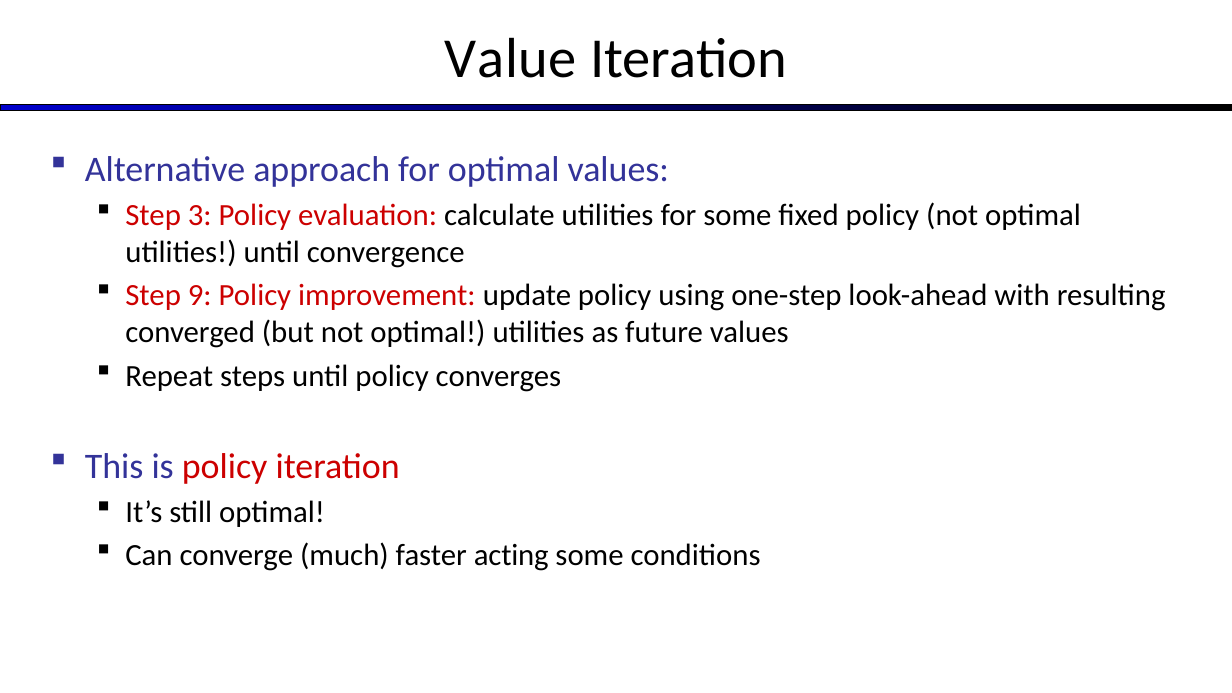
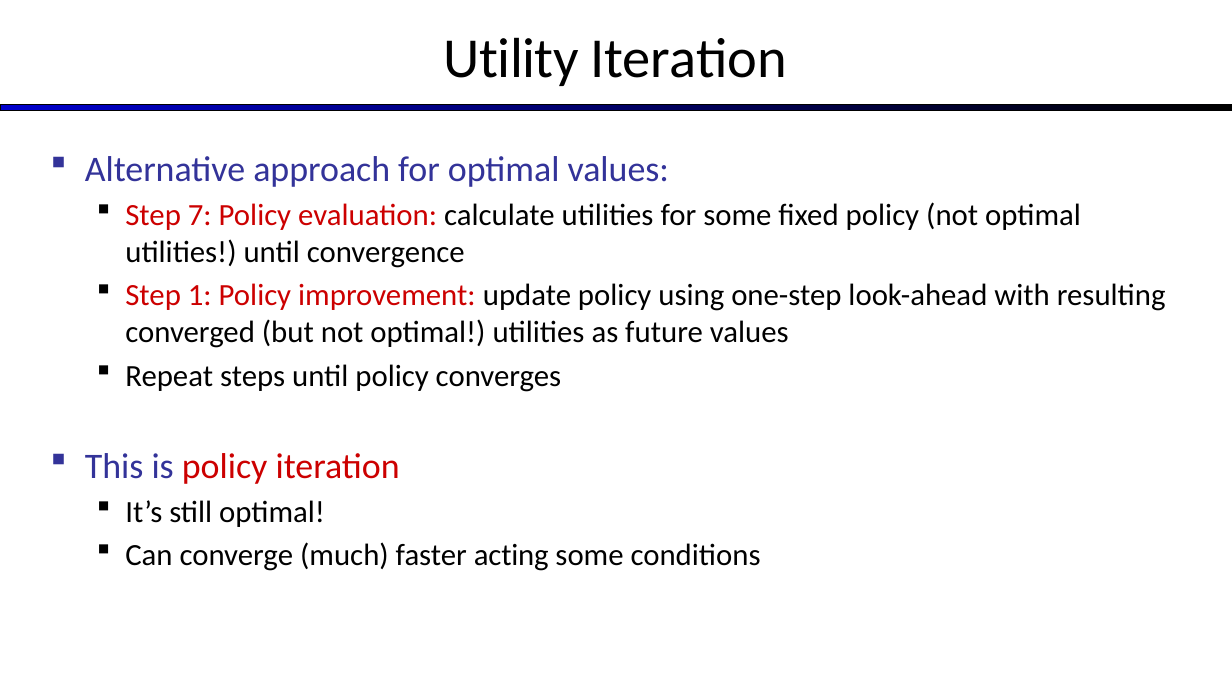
Value: Value -> Utility (511, 59)
3: 3 -> 7 (200, 216)
9: 9 -> 1 (200, 296)
